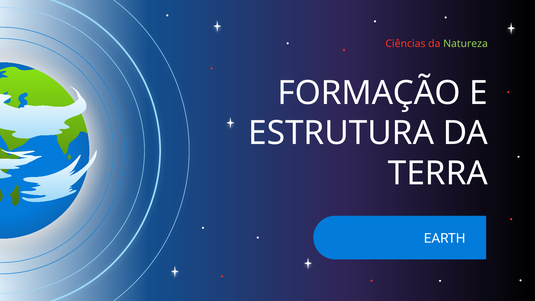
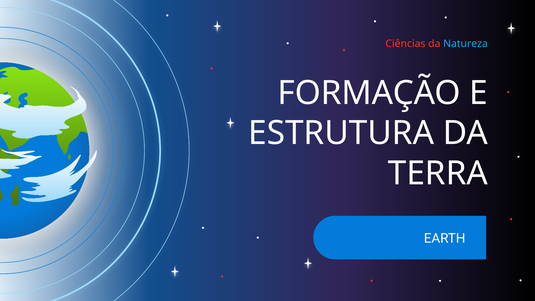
Natureza colour: light green -> light blue (466, 44)
